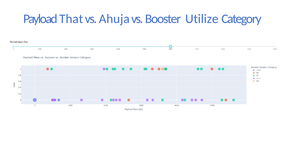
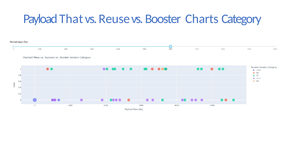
Ahuja: Ahuja -> Reuse (114, 19)
Utilize: Utilize -> Charts (202, 19)
